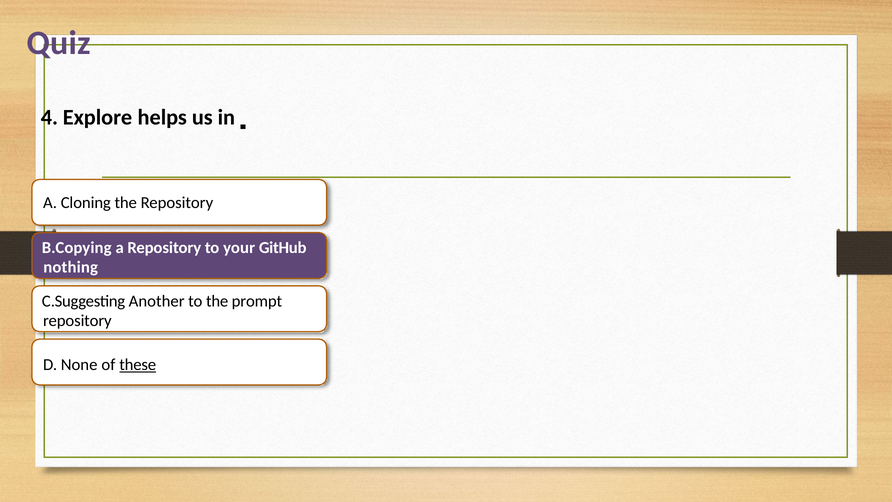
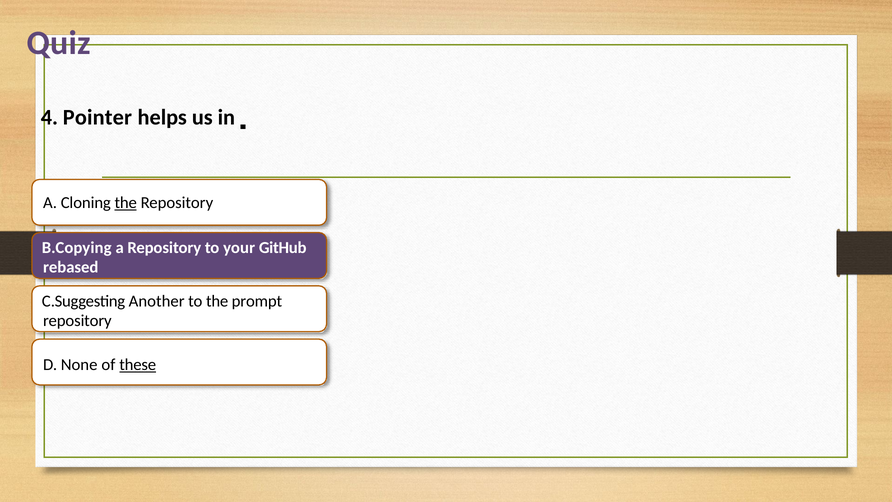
Explore: Explore -> Pointer (97, 117)
the underline: none -> present (126, 203)
nothing: nothing -> rebased (71, 267)
